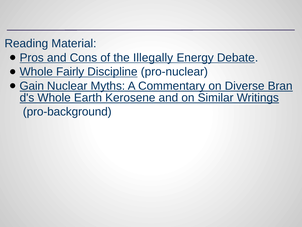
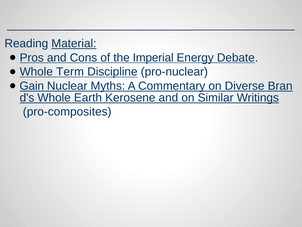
Material underline: none -> present (74, 43)
Illegally: Illegally -> Imperial (153, 58)
Fairly: Fairly -> Term (70, 72)
pro-background: pro-background -> pro-composites (67, 112)
